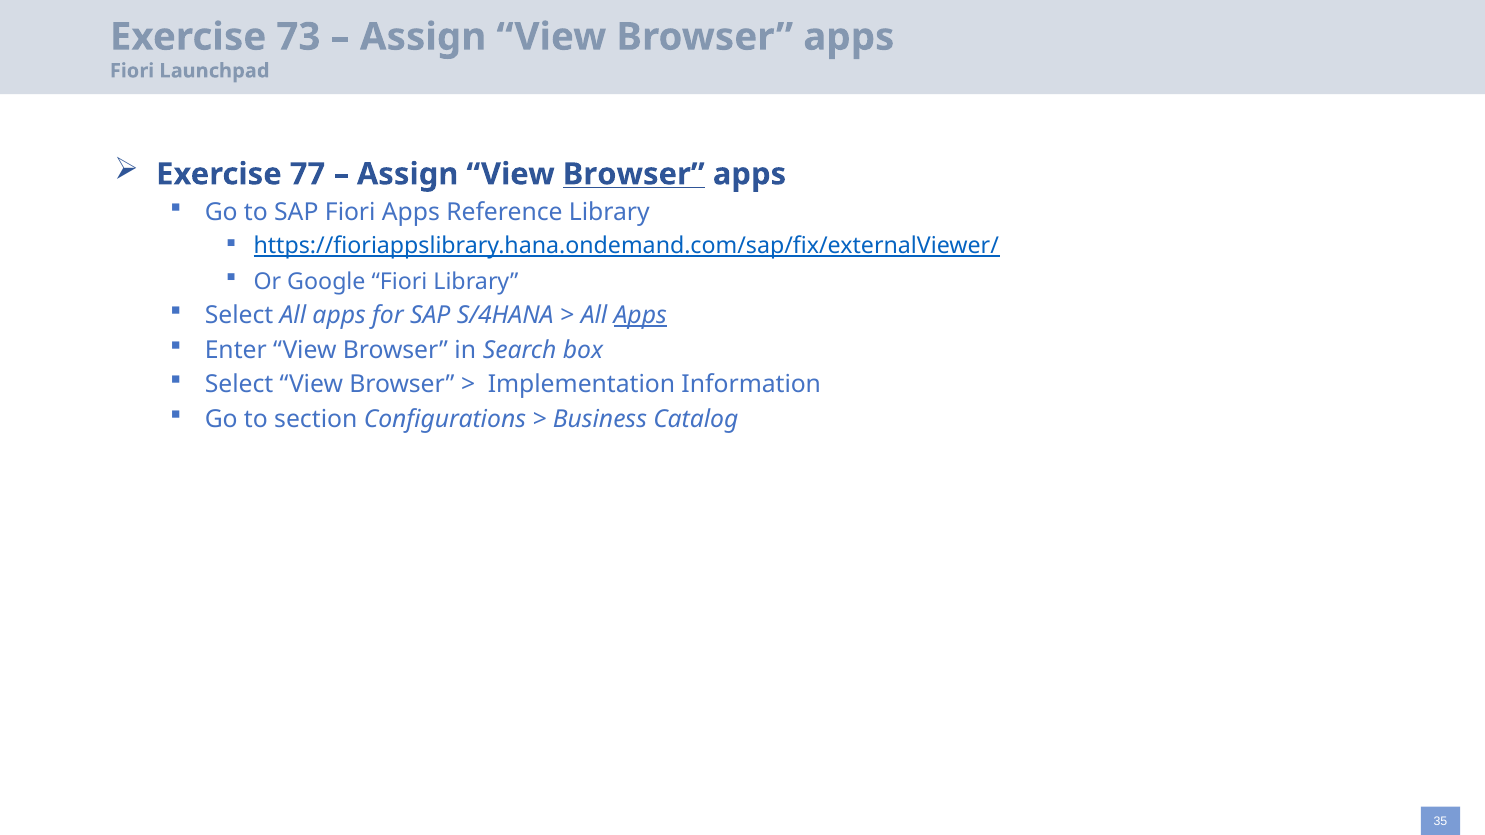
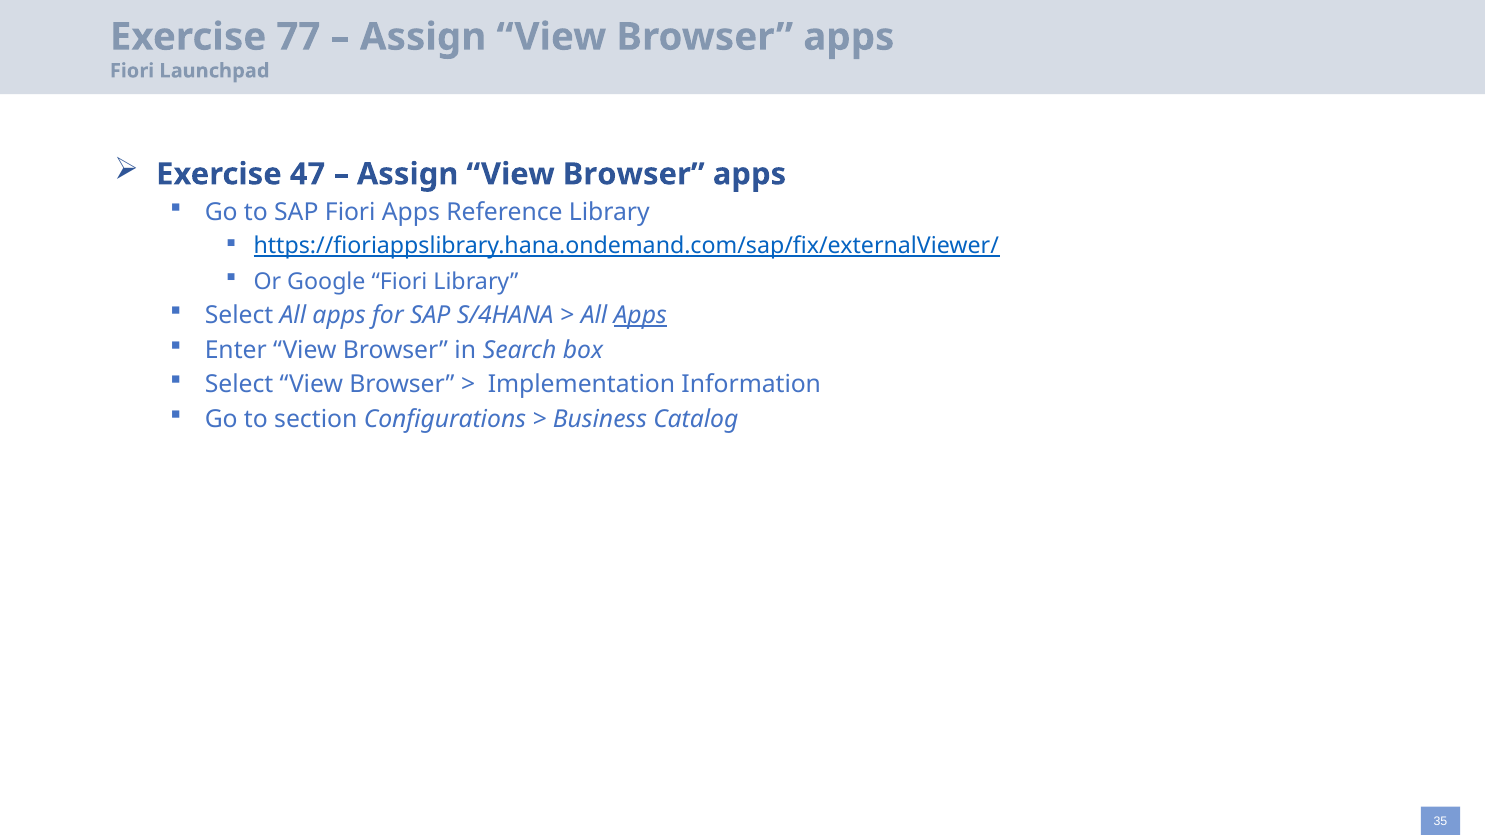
73: 73 -> 77 (298, 37)
77: 77 -> 47 (308, 174)
Browser underline: present -> none (634, 174)
